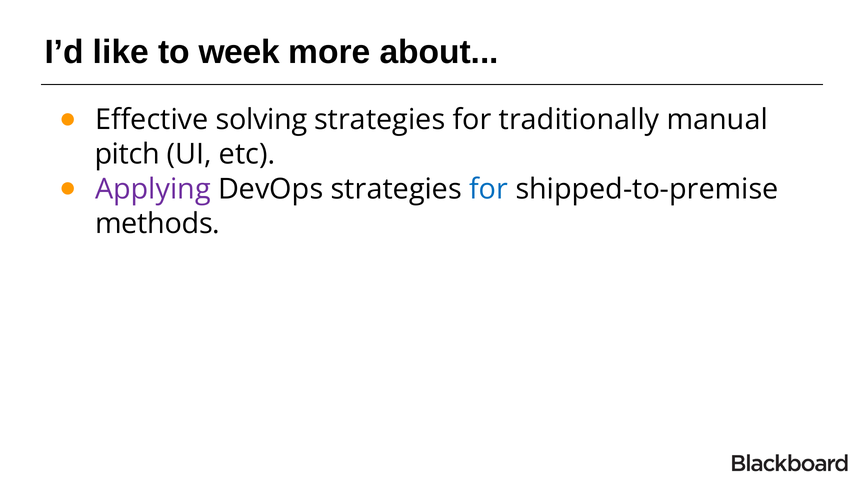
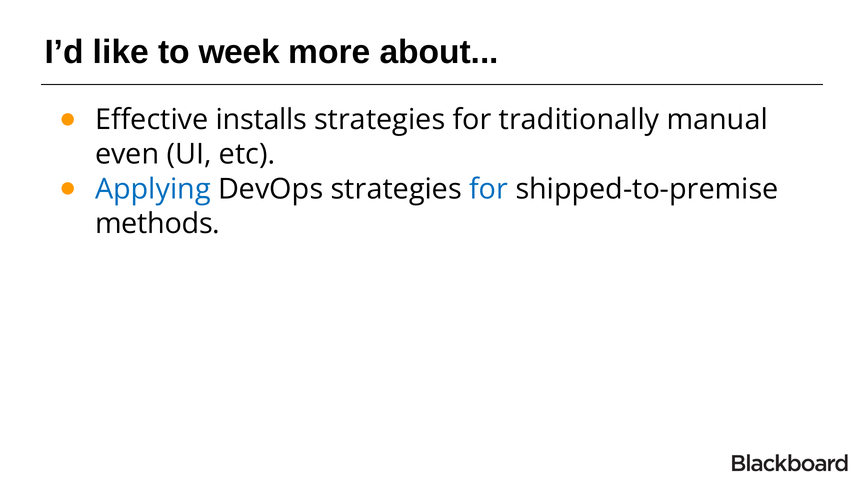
solving: solving -> installs (261, 120)
pitch: pitch -> even (127, 154)
Applying colour: purple -> blue (153, 189)
